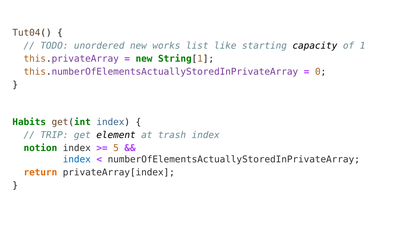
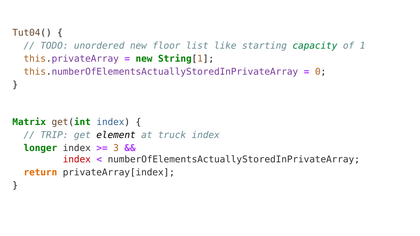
works: works -> floor (166, 46)
capacity colour: black -> green (315, 46)
Habits: Habits -> Matrix (29, 122)
trash: trash -> truck (172, 135)
notion: notion -> longer (40, 148)
5: 5 -> 3 (116, 148)
index colour: blue -> red (77, 159)
